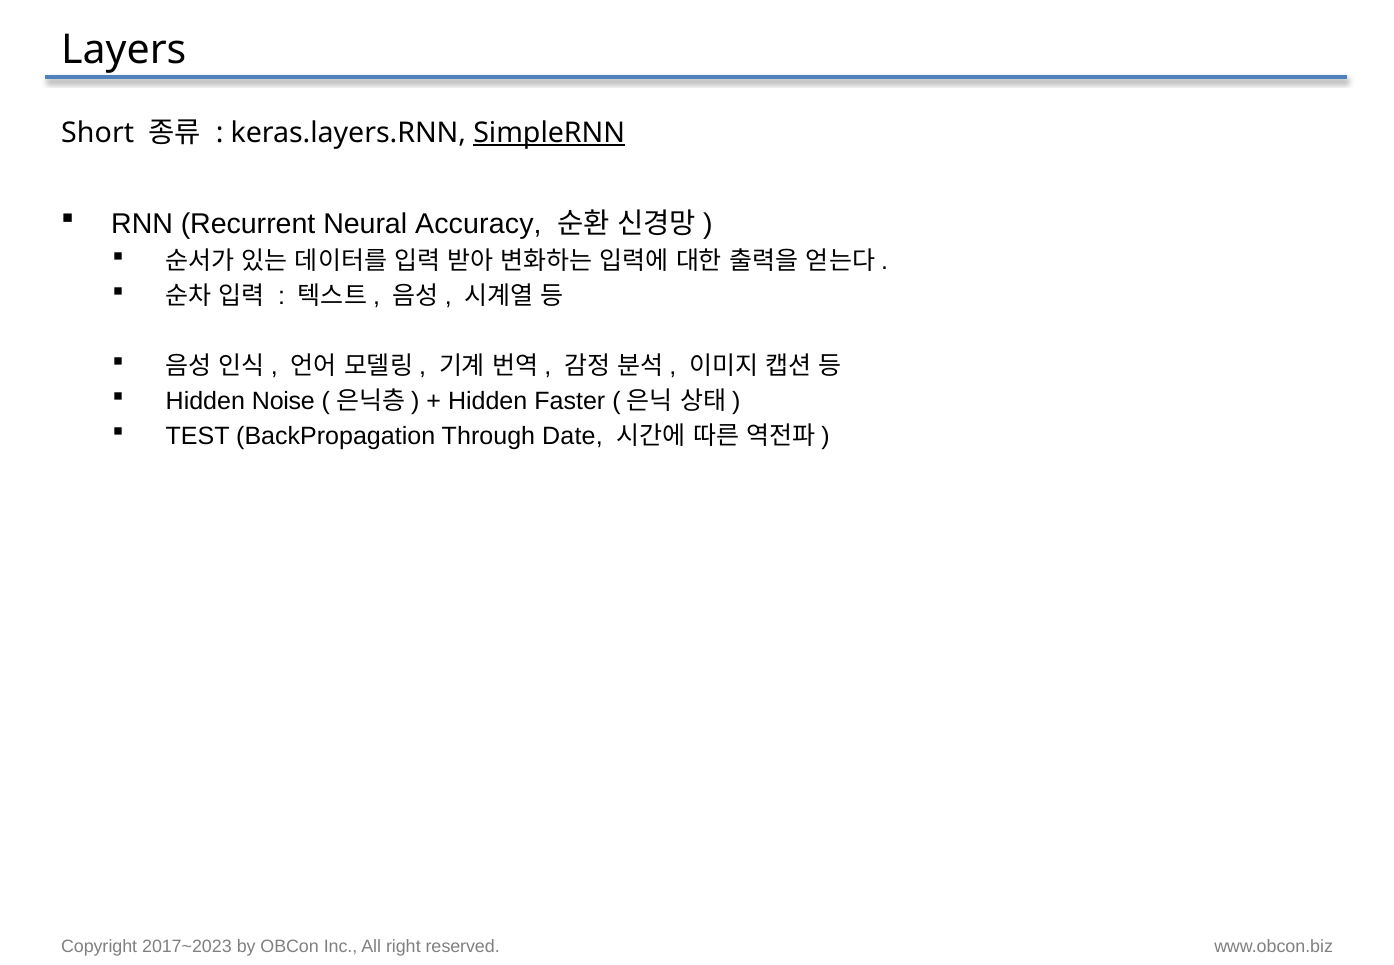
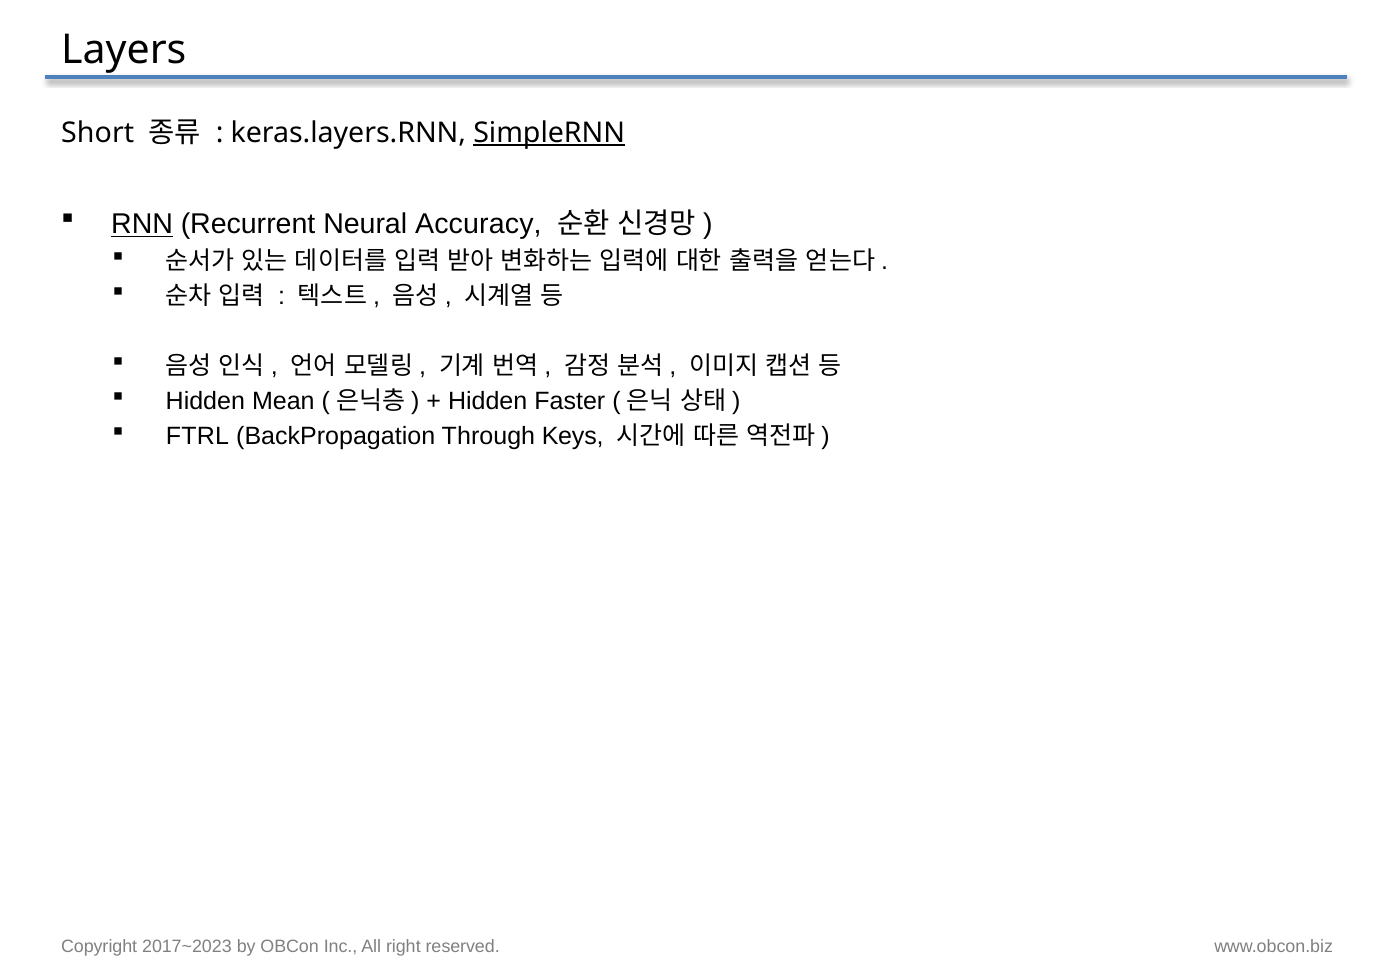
RNN underline: none -> present (142, 224)
Noise: Noise -> Mean (283, 401)
TEST: TEST -> FTRL (198, 436)
Date: Date -> Keys (573, 436)
